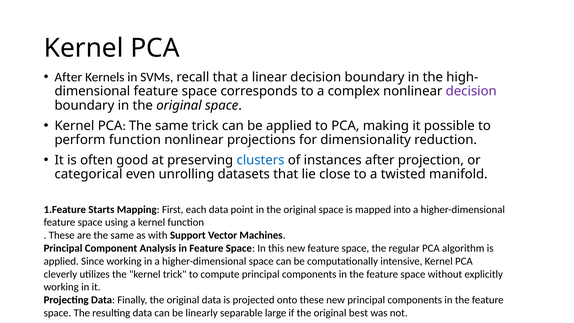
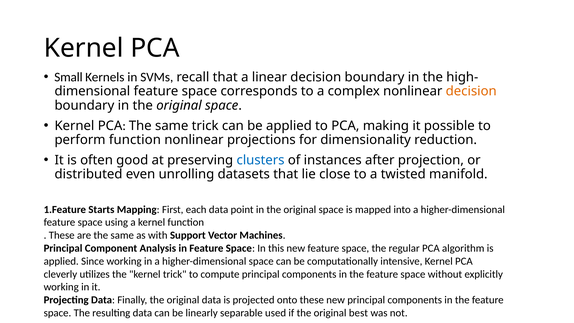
After: After -> Small (68, 77)
decision colour: purple -> orange (471, 91)
categorical: categorical -> distributed (89, 174)
large: large -> used (276, 313)
